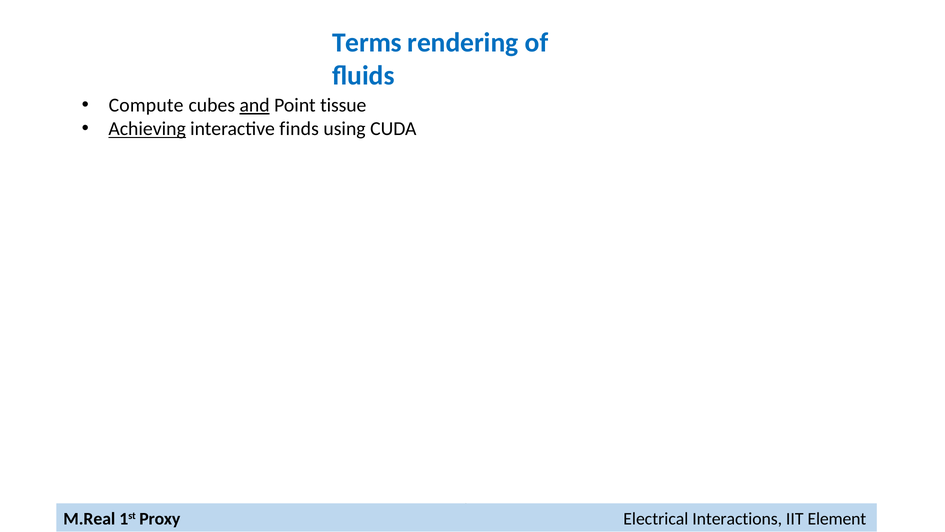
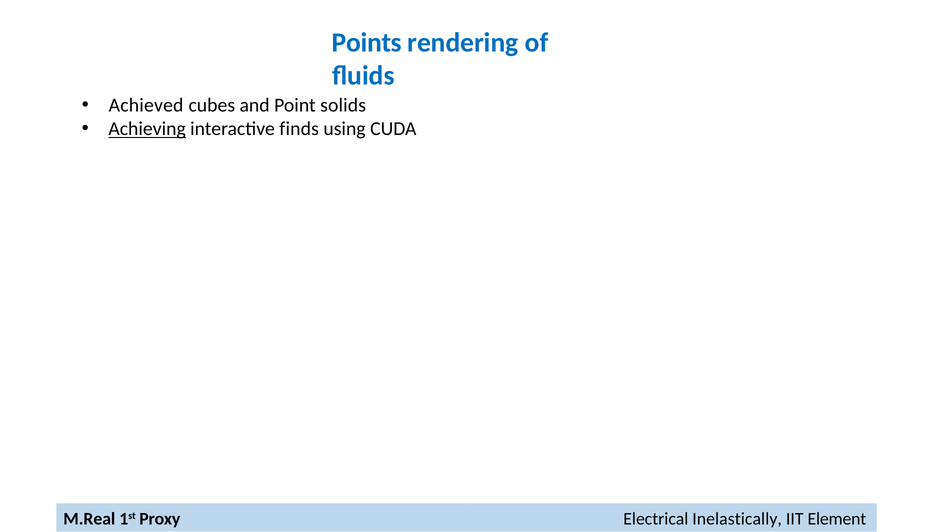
Terms: Terms -> Points (367, 42)
Compute: Compute -> Achieved (146, 105)
and underline: present -> none (255, 105)
tissue: tissue -> solids (343, 105)
Interactions: Interactions -> Inelastically (737, 518)
